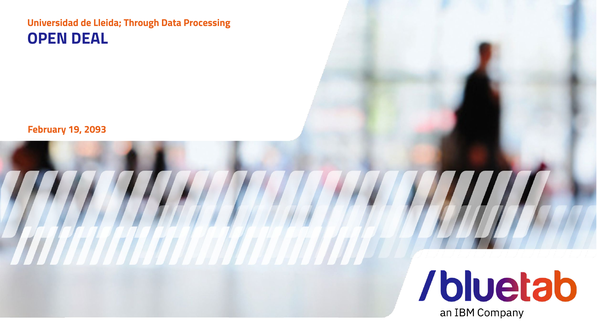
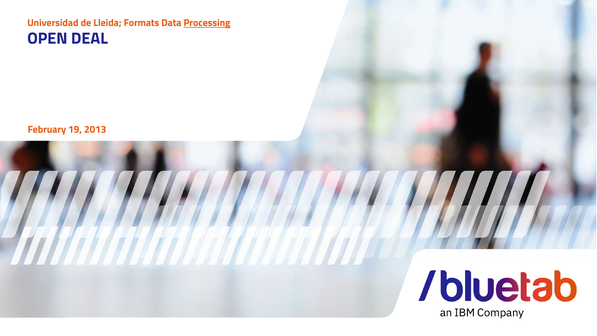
Through: Through -> Formats (141, 23)
Processing underline: none -> present (207, 23)
2093: 2093 -> 2013 (95, 130)
